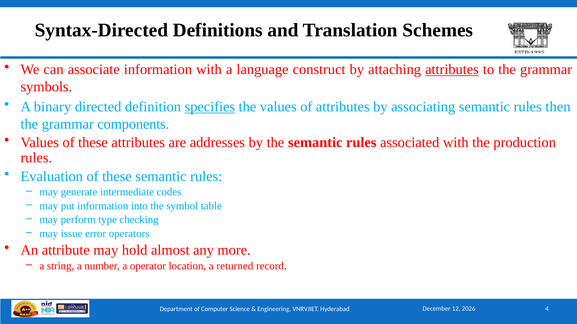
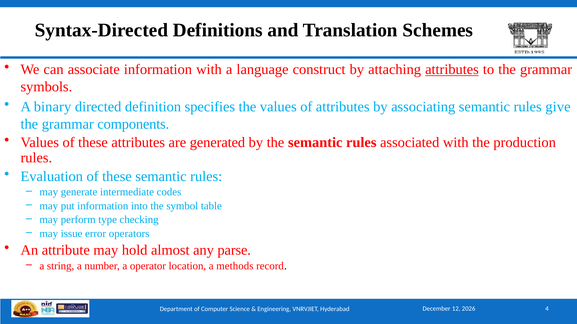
specifies underline: present -> none (210, 107)
then: then -> give (558, 107)
addresses: addresses -> generated (217, 143)
more: more -> parse (234, 250)
returned: returned -> methods (235, 266)
